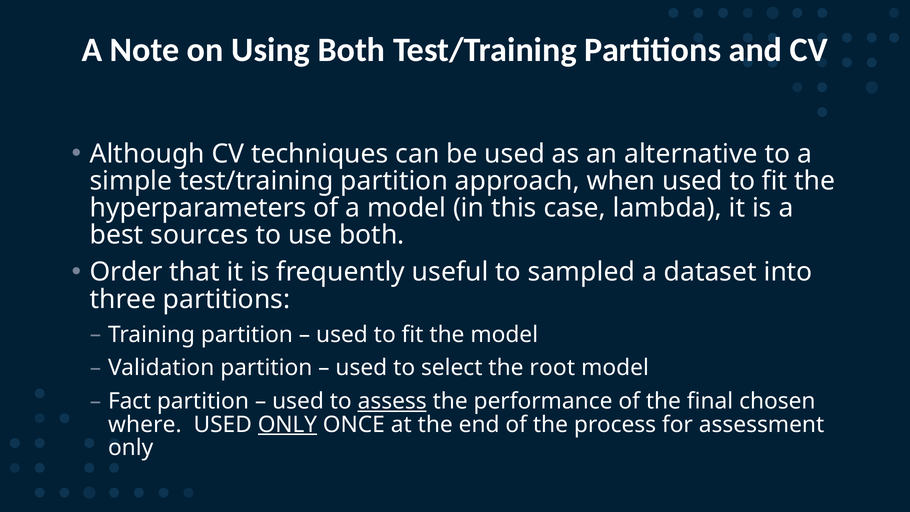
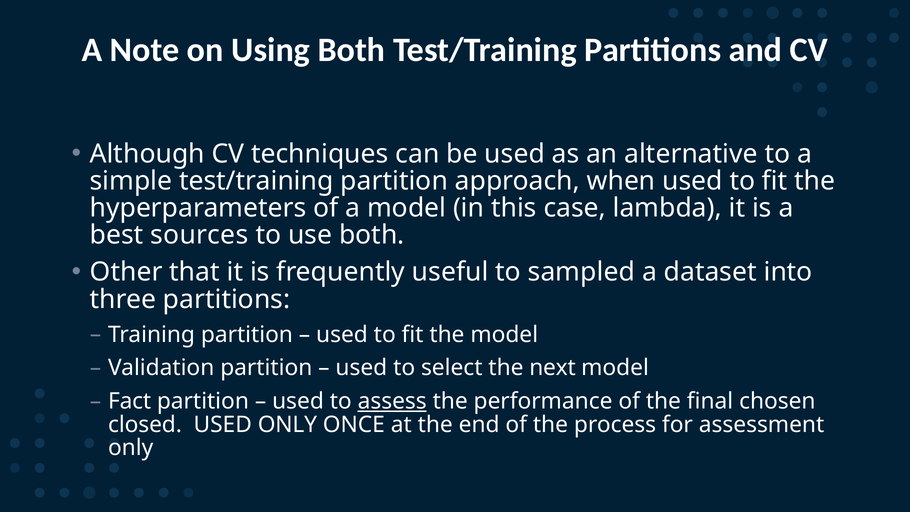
Order: Order -> Other (126, 272)
root: root -> next (553, 368)
where: where -> closed (145, 424)
ONLY underline: present -> none (287, 424)
